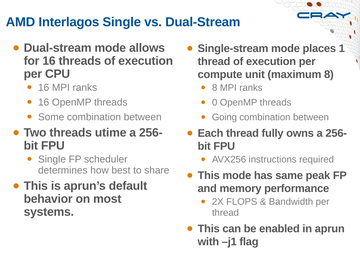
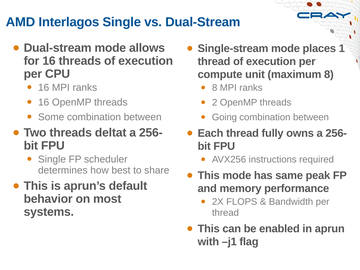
0: 0 -> 2 (215, 103)
utime: utime -> deltat (111, 133)
